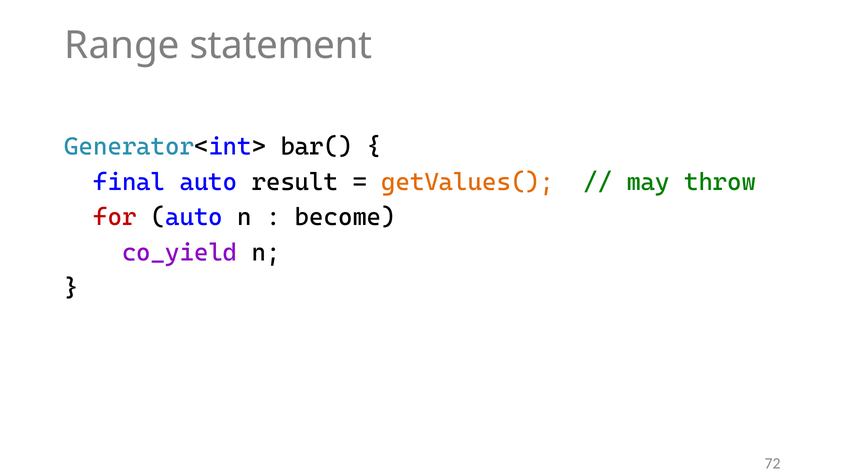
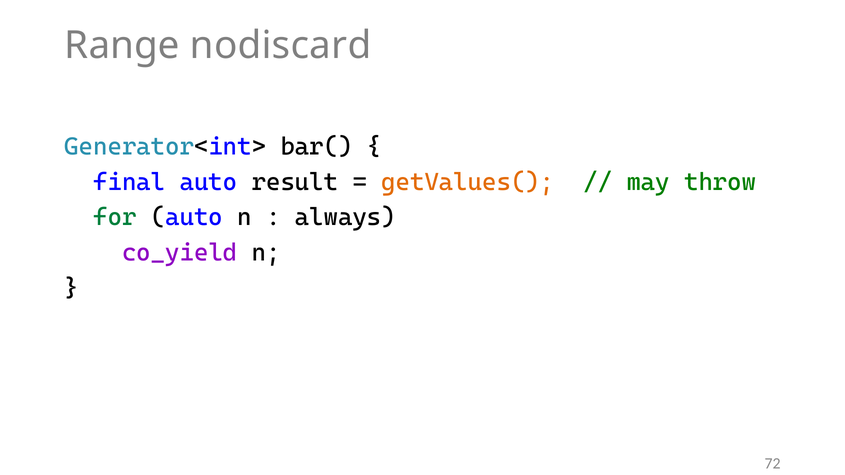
statement: statement -> nodiscard (281, 46)
for colour: red -> green (115, 217)
become: become -> always (345, 217)
